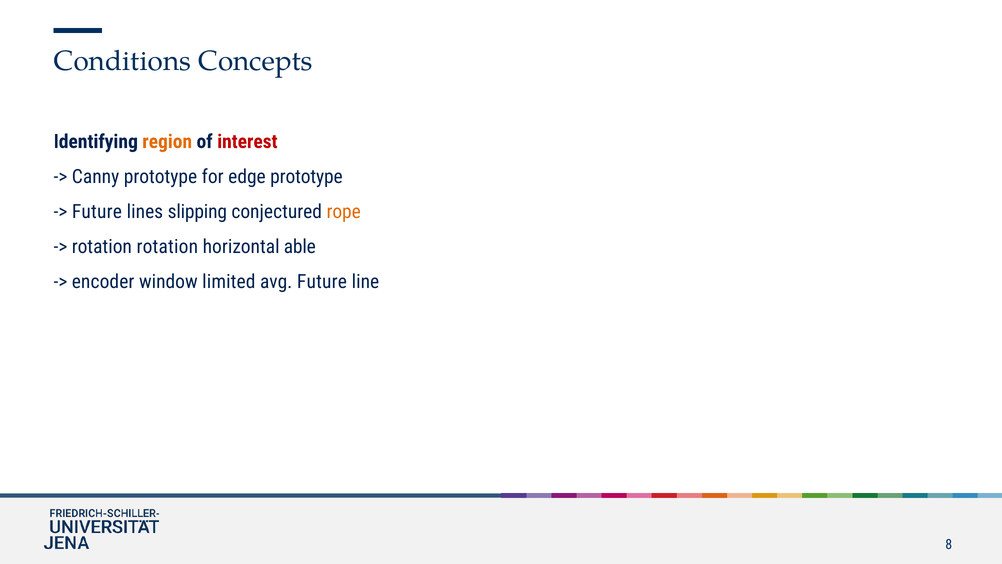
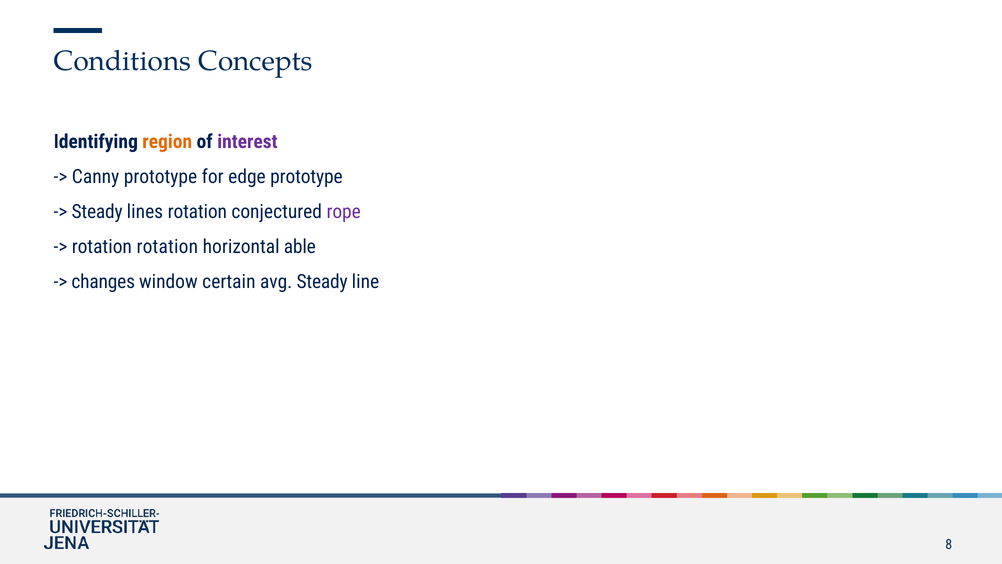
interest colour: red -> purple (247, 142)
Future: Future -> Steady (97, 212)
lines slipping: slipping -> rotation (197, 212)
rope colour: orange -> purple (344, 212)
encoder: encoder -> changes (103, 282)
limited: limited -> certain (229, 282)
avg Future: Future -> Steady (322, 282)
